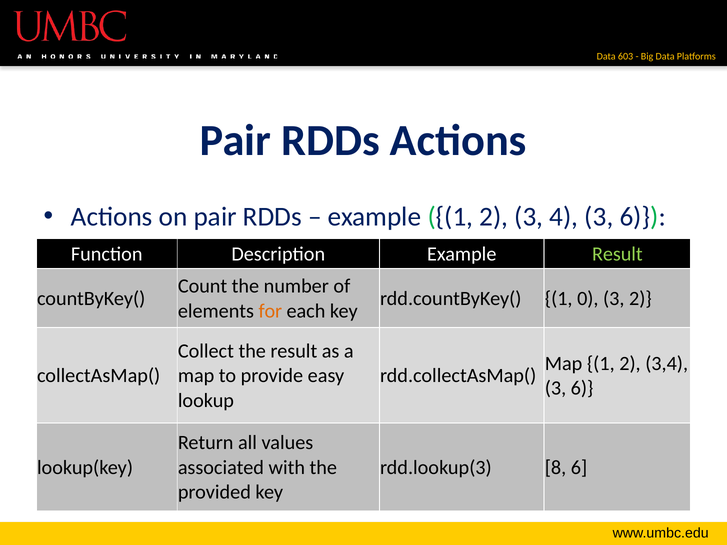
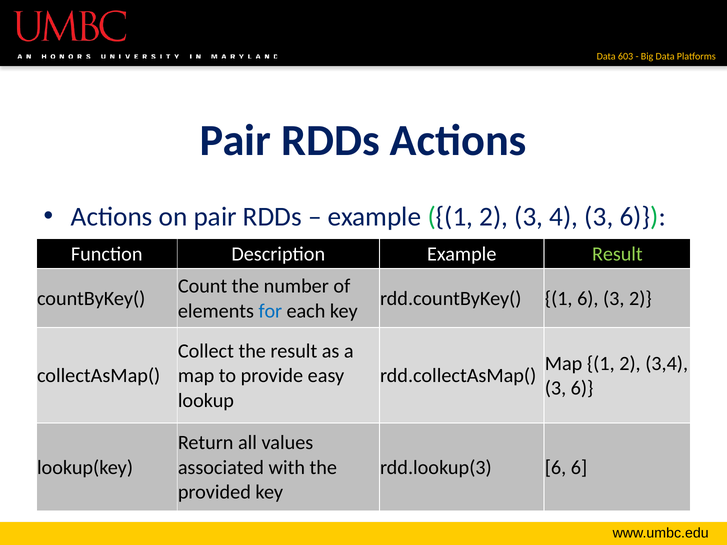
1 0: 0 -> 6 (588, 299)
for colour: orange -> blue (270, 311)
rdd.lookup(3 8: 8 -> 6 (556, 468)
